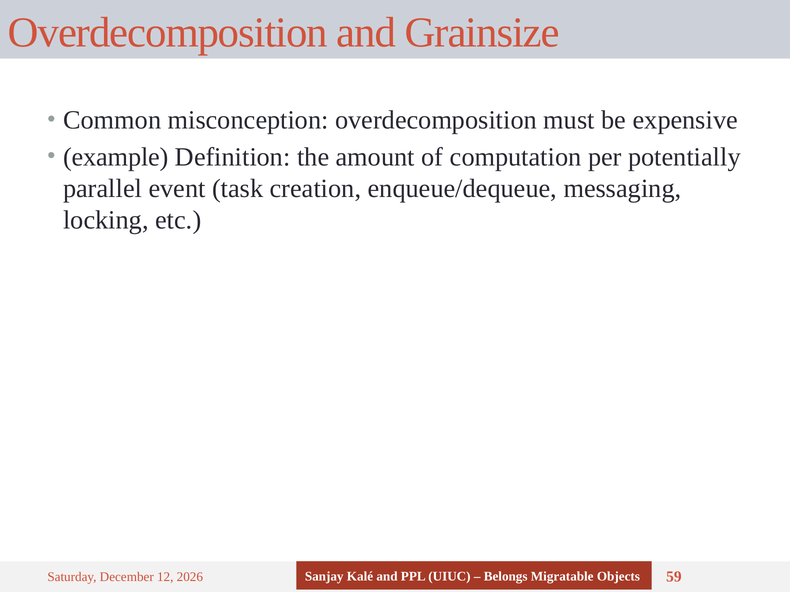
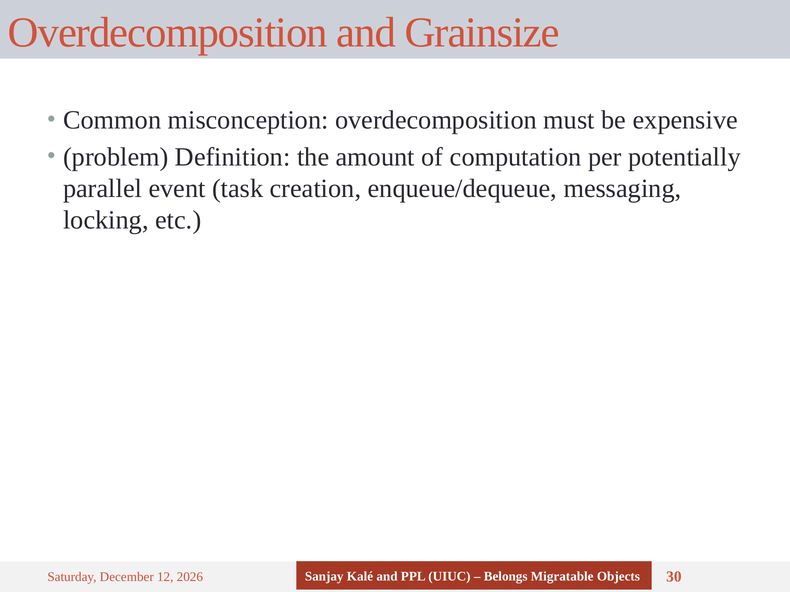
example: example -> problem (116, 157)
59: 59 -> 30 (674, 577)
